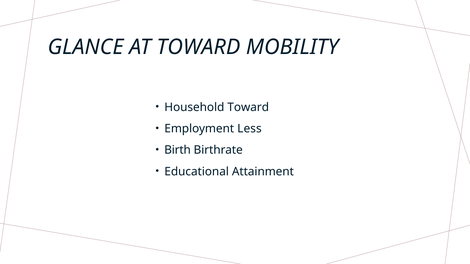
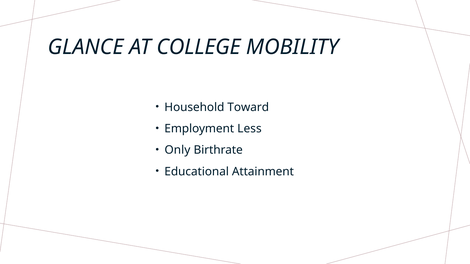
AT TOWARD: TOWARD -> COLLEGE (199, 47)
Birth: Birth -> Only (177, 150)
